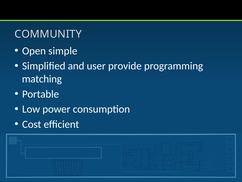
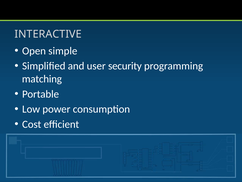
COMMUNITY: COMMUNITY -> INTERACTIVE (48, 34)
provide: provide -> security (125, 66)
